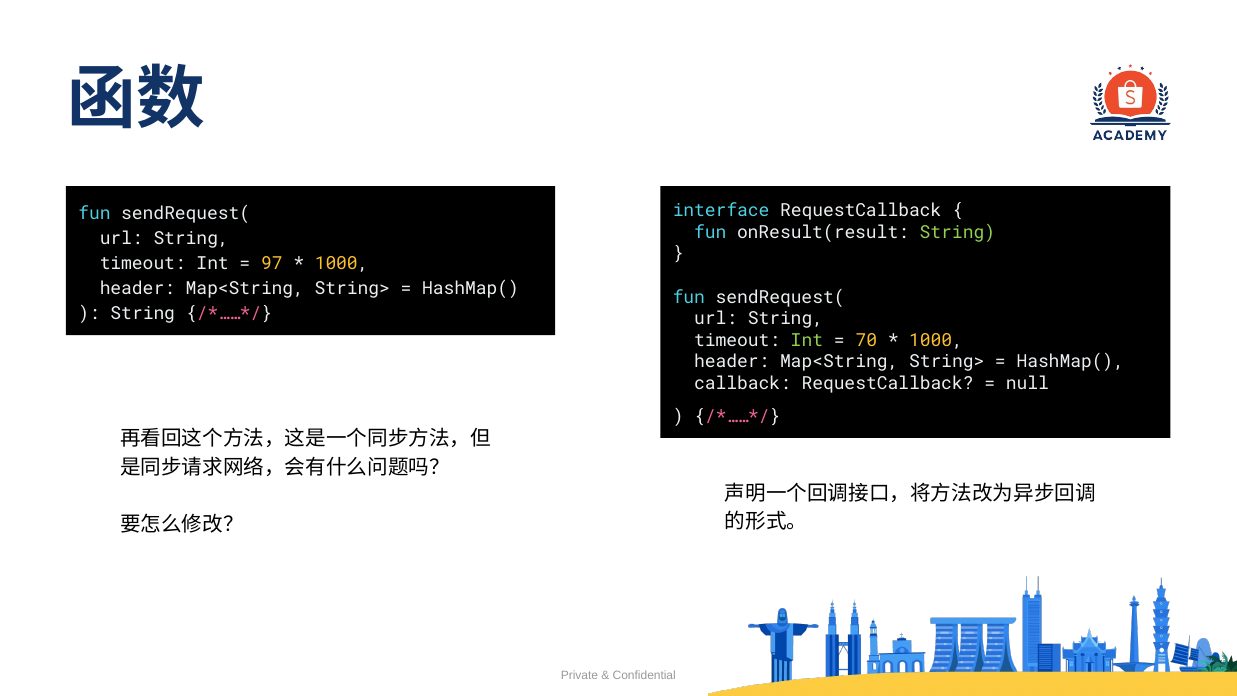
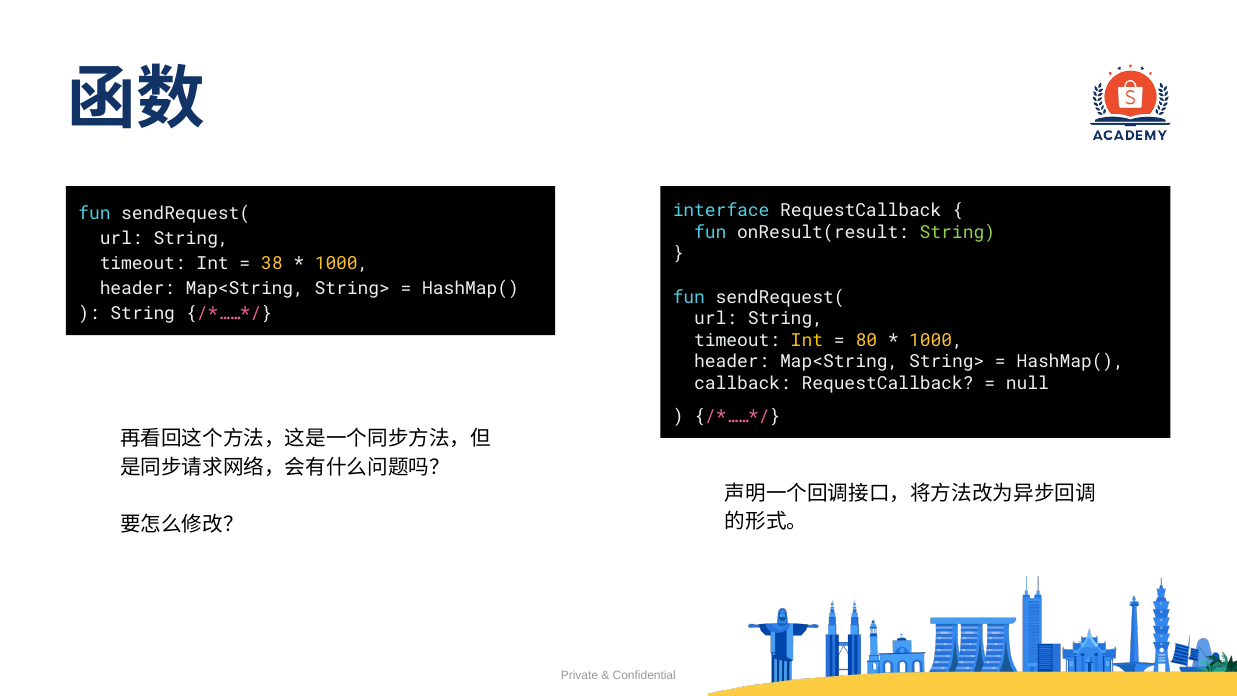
97: 97 -> 38 (272, 263)
Int colour: light green -> yellow (807, 340)
70: 70 -> 80 (866, 340)
